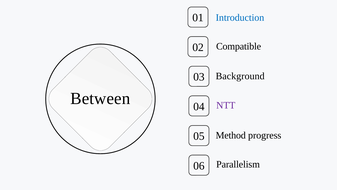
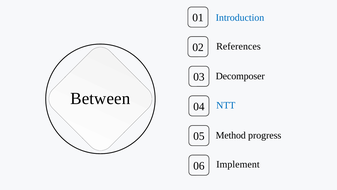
Compatible: Compatible -> References (239, 46)
Background: Background -> Decomposer (240, 76)
NTT colour: purple -> blue (226, 105)
Parallelism: Parallelism -> Implement (238, 164)
